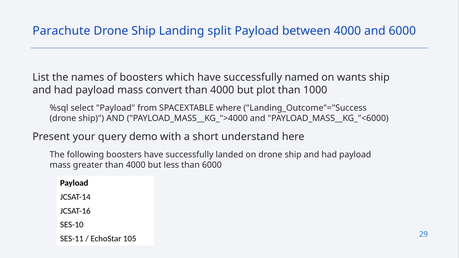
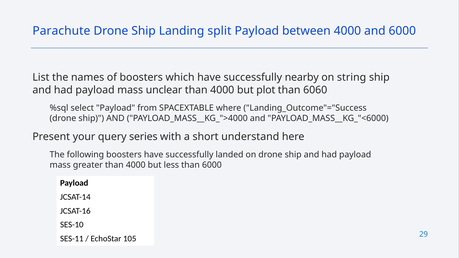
named: named -> nearby (302, 77)
wants: wants -> string (352, 77)
convert: convert -> unclear (164, 90)
1000: 1000 -> 6060 (315, 90)
demo: demo -> series (143, 137)
